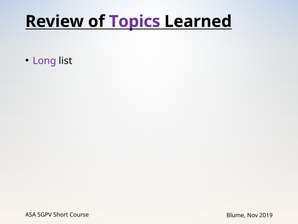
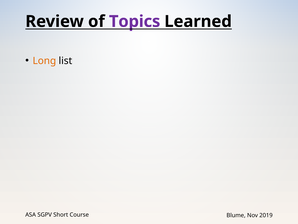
Long colour: purple -> orange (44, 61)
